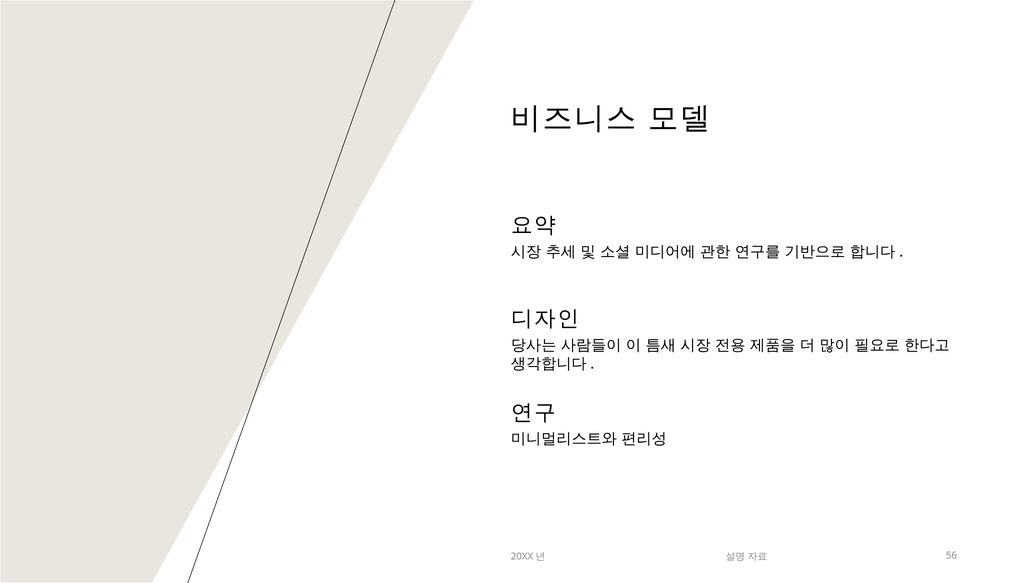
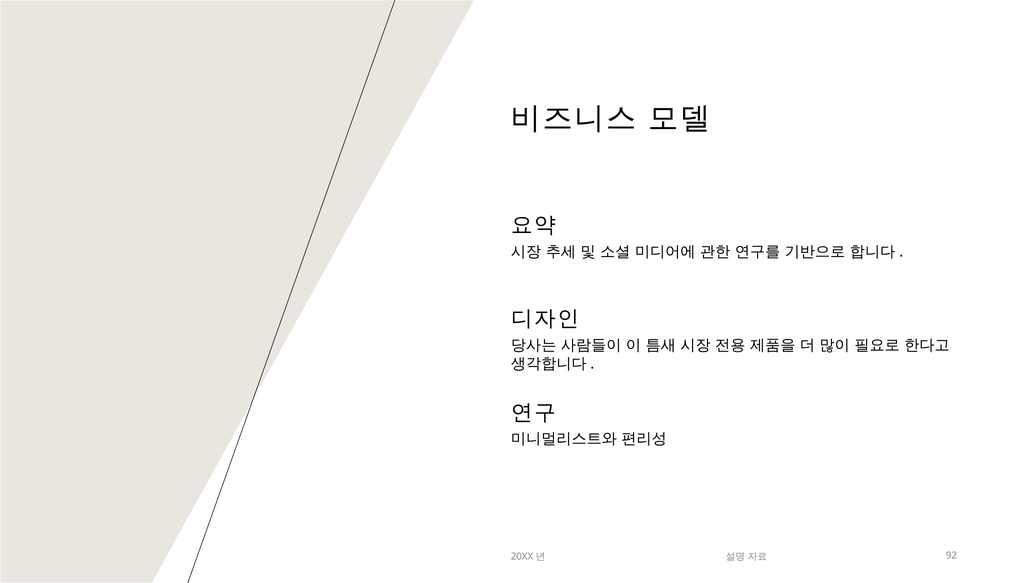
56: 56 -> 92 (952, 556)
